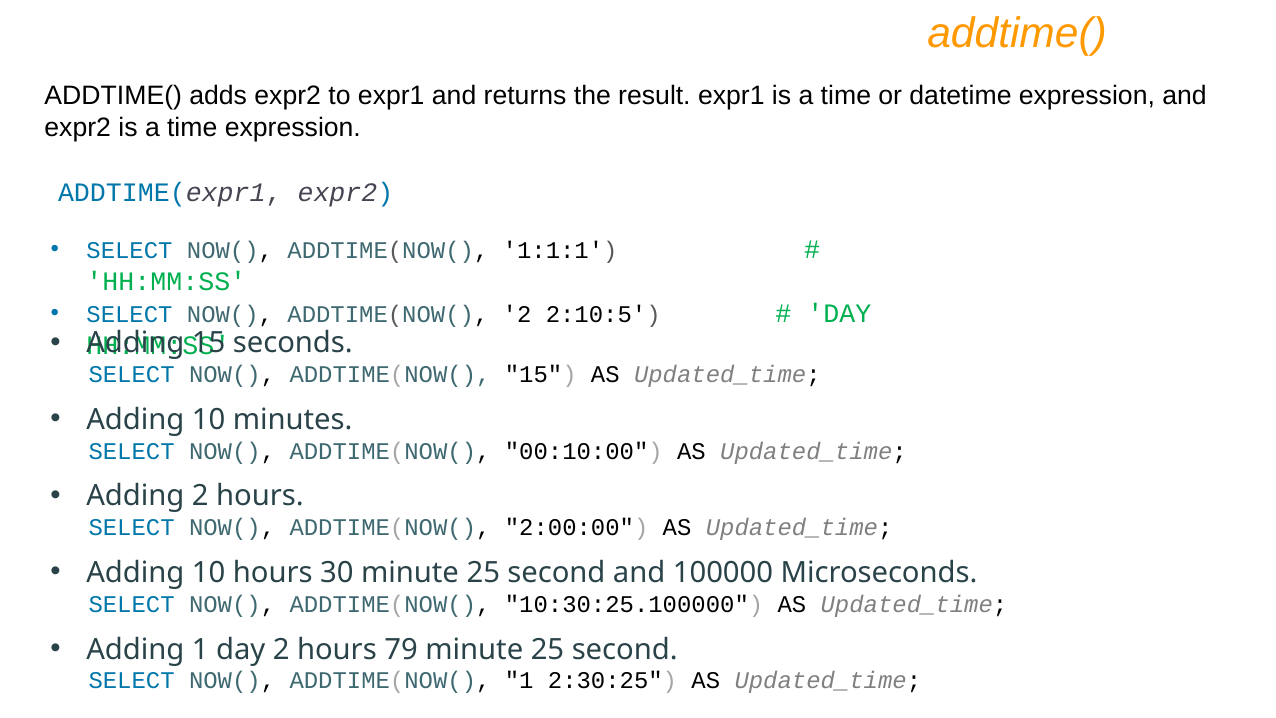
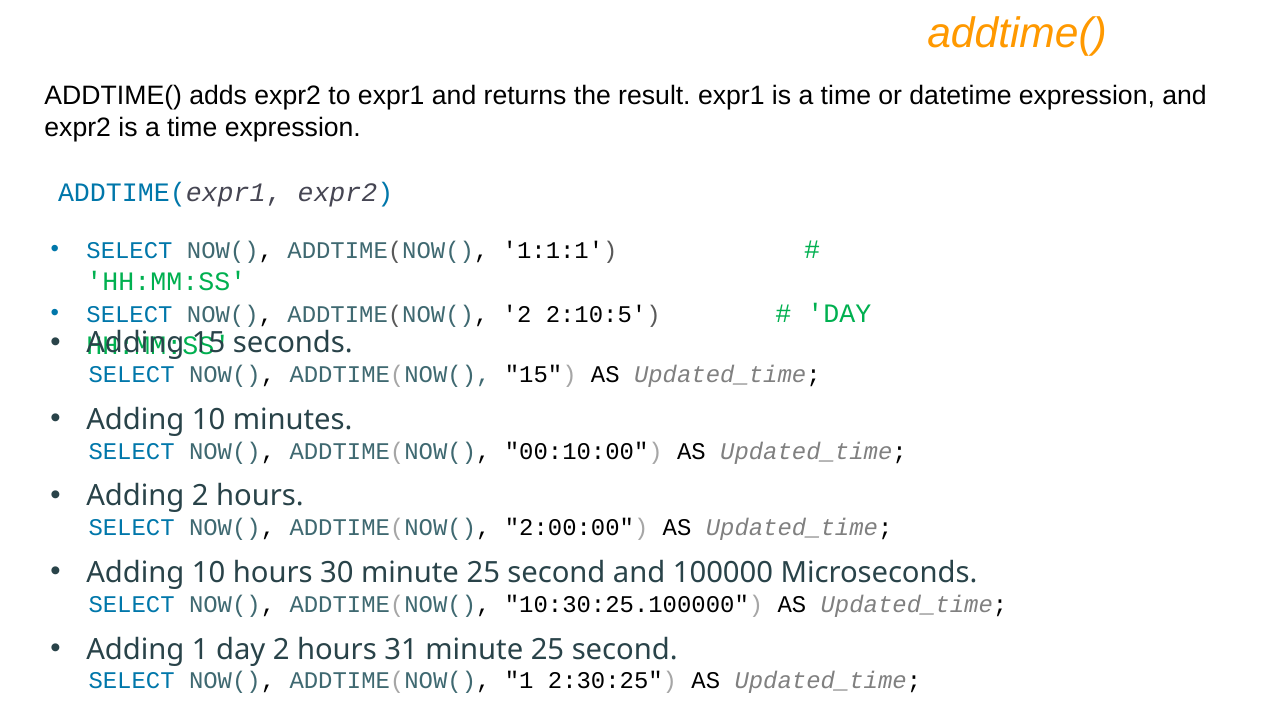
79: 79 -> 31 (401, 649)
